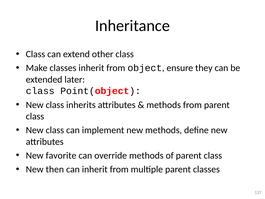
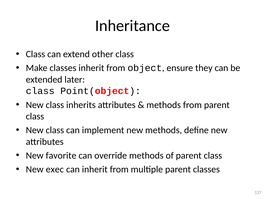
then: then -> exec (55, 169)
